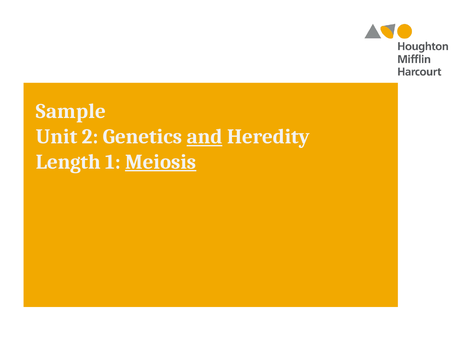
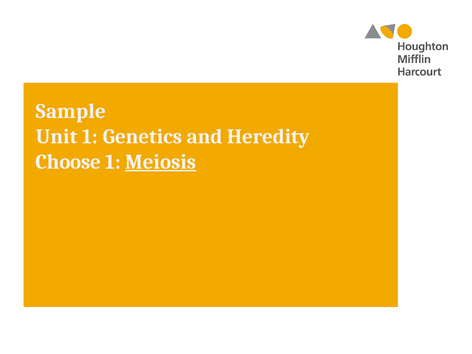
Unit 2: 2 -> 1 (90, 137)
and underline: present -> none (205, 137)
Length: Length -> Choose (68, 162)
